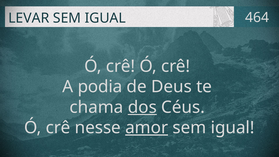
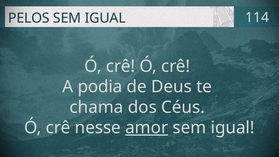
LEVAR: LEVAR -> PELOS (29, 18)
464: 464 -> 114 (257, 17)
dos underline: present -> none (142, 107)
